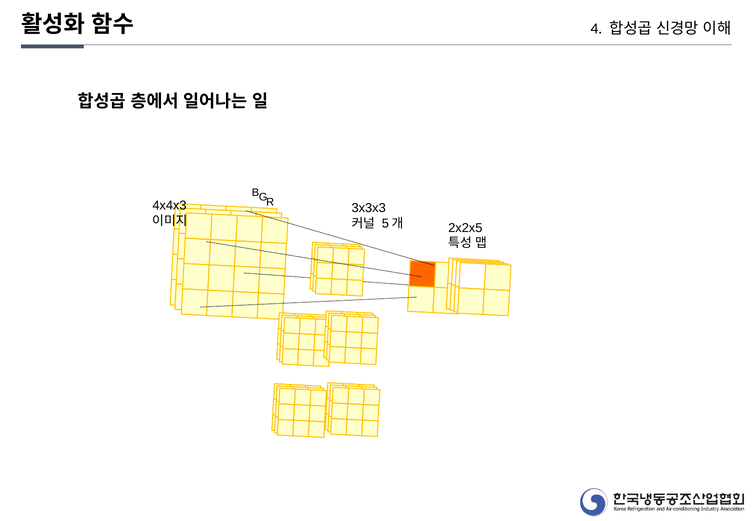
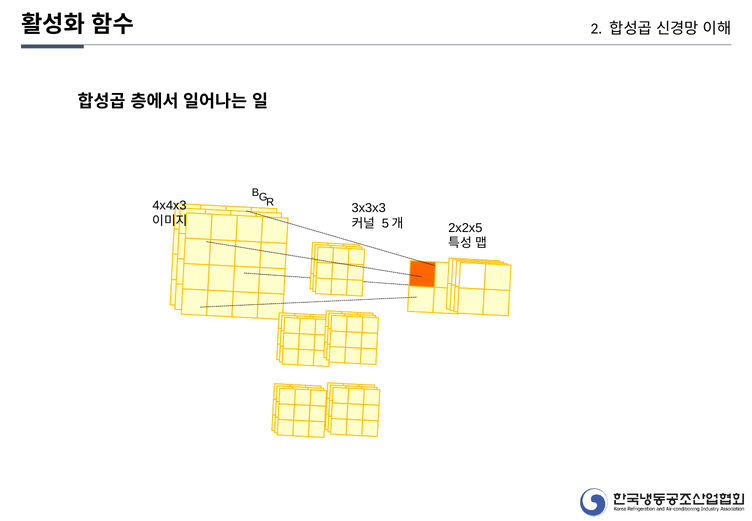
4: 4 -> 2 (596, 28)
